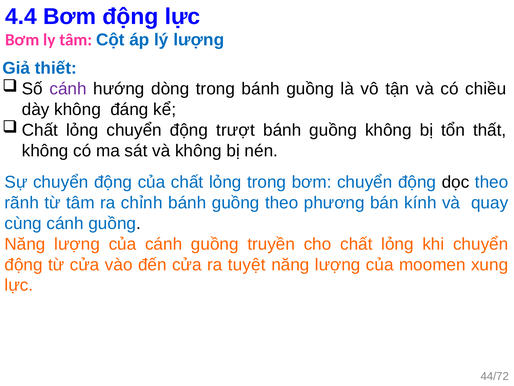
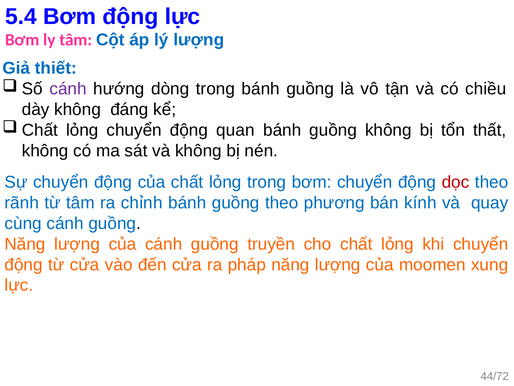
4.4: 4.4 -> 5.4 (21, 17)
trượt: trượt -> quan (235, 130)
dọc colour: black -> red (456, 182)
tuyệt: tuyệt -> pháp (247, 264)
